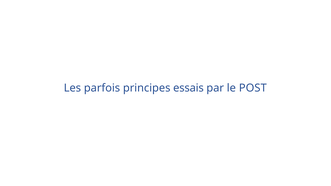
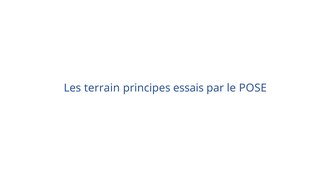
parfois: parfois -> terrain (102, 88)
POST: POST -> POSE (253, 88)
